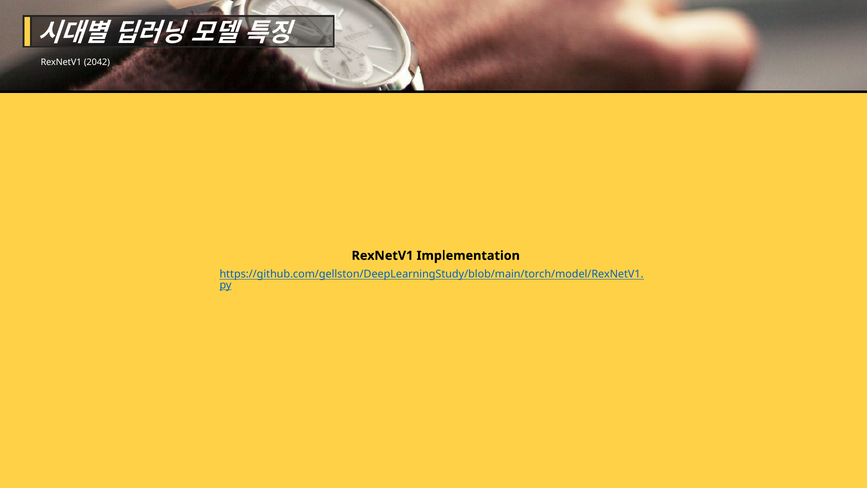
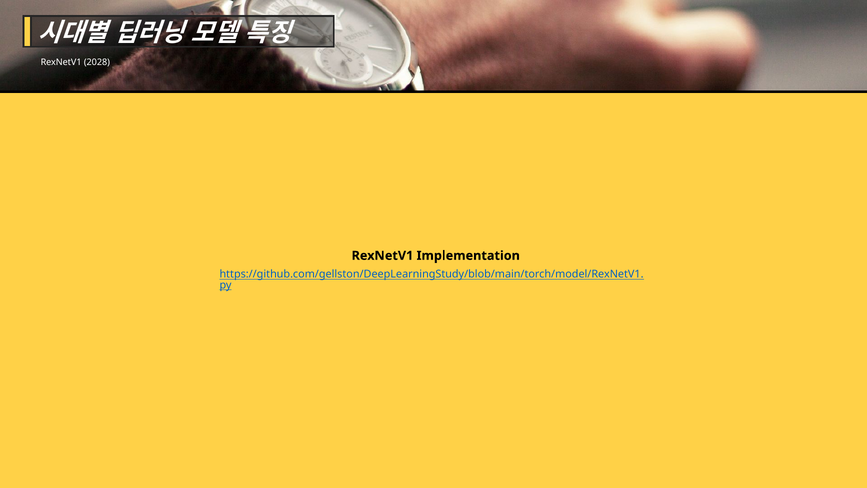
2042: 2042 -> 2028 (97, 62)
